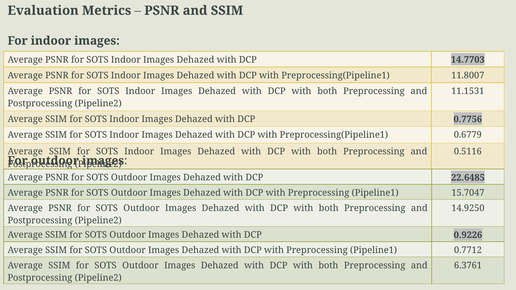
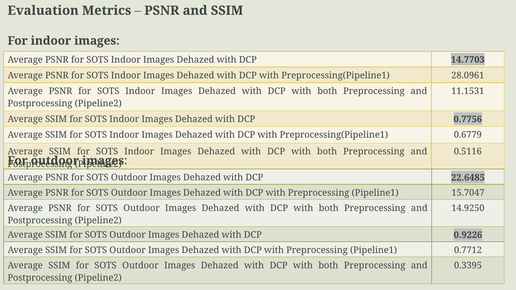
11.8007: 11.8007 -> 28.0961 (468, 75)
6.3761: 6.3761 -> 0.3395 (468, 266)
